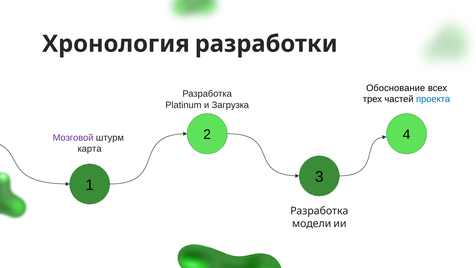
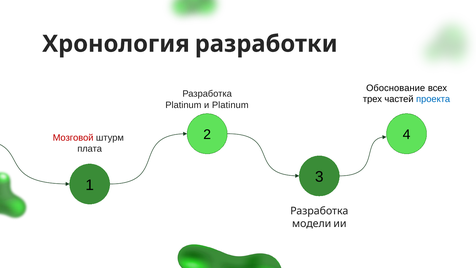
и Загрузка: Загрузка -> Platinum (230, 105)
Мозговой colour: purple -> red (73, 138)
карта: карта -> плата (90, 149)
